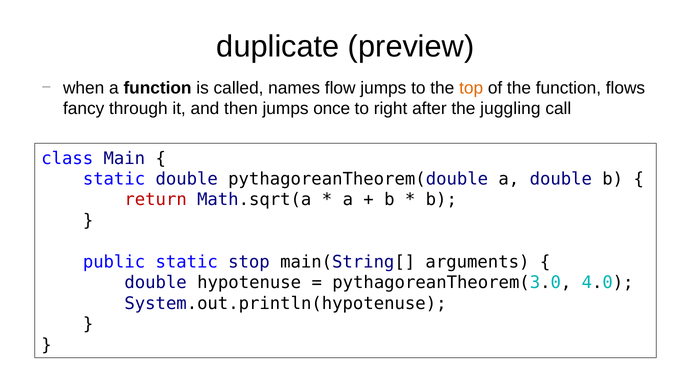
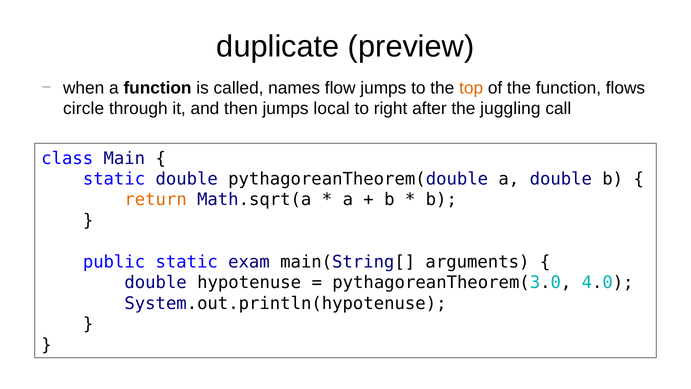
fancy: fancy -> circle (84, 109)
once: once -> local (332, 109)
return colour: red -> orange (156, 200)
stop: stop -> exam (249, 262)
